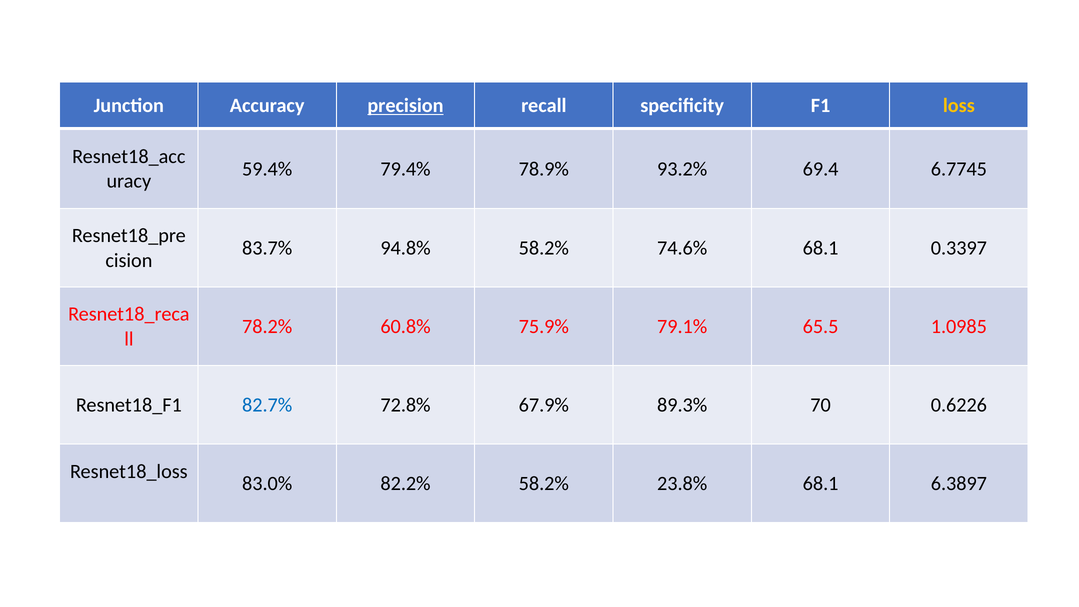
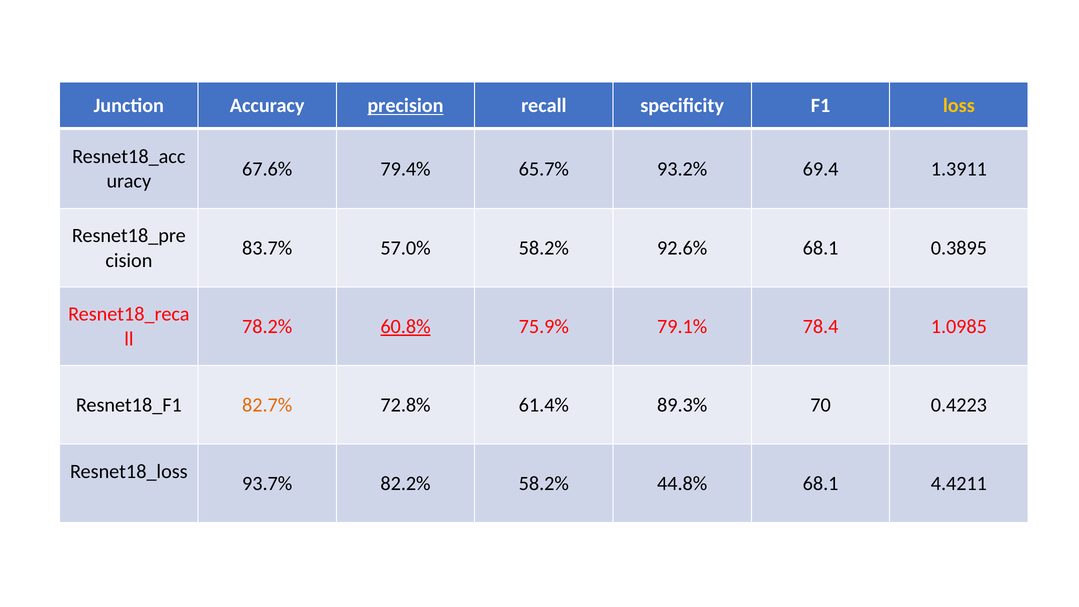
59.4%: 59.4% -> 67.6% (267, 169)
78.9%: 78.9% -> 65.7% (544, 169)
6.7745: 6.7745 -> 1.3911 (959, 169)
94.8%: 94.8% -> 57.0% (405, 248)
74.6%: 74.6% -> 92.6% (682, 248)
0.3397: 0.3397 -> 0.3895 (959, 248)
60.8% underline: none -> present (405, 327)
65.5: 65.5 -> 78.4 (821, 327)
82.7% colour: blue -> orange (267, 405)
67.9%: 67.9% -> 61.4% (544, 405)
0.6226: 0.6226 -> 0.4223 (959, 405)
83.0%: 83.0% -> 93.7% (267, 484)
23.8%: 23.8% -> 44.8% (682, 484)
6.3897: 6.3897 -> 4.4211 (959, 484)
